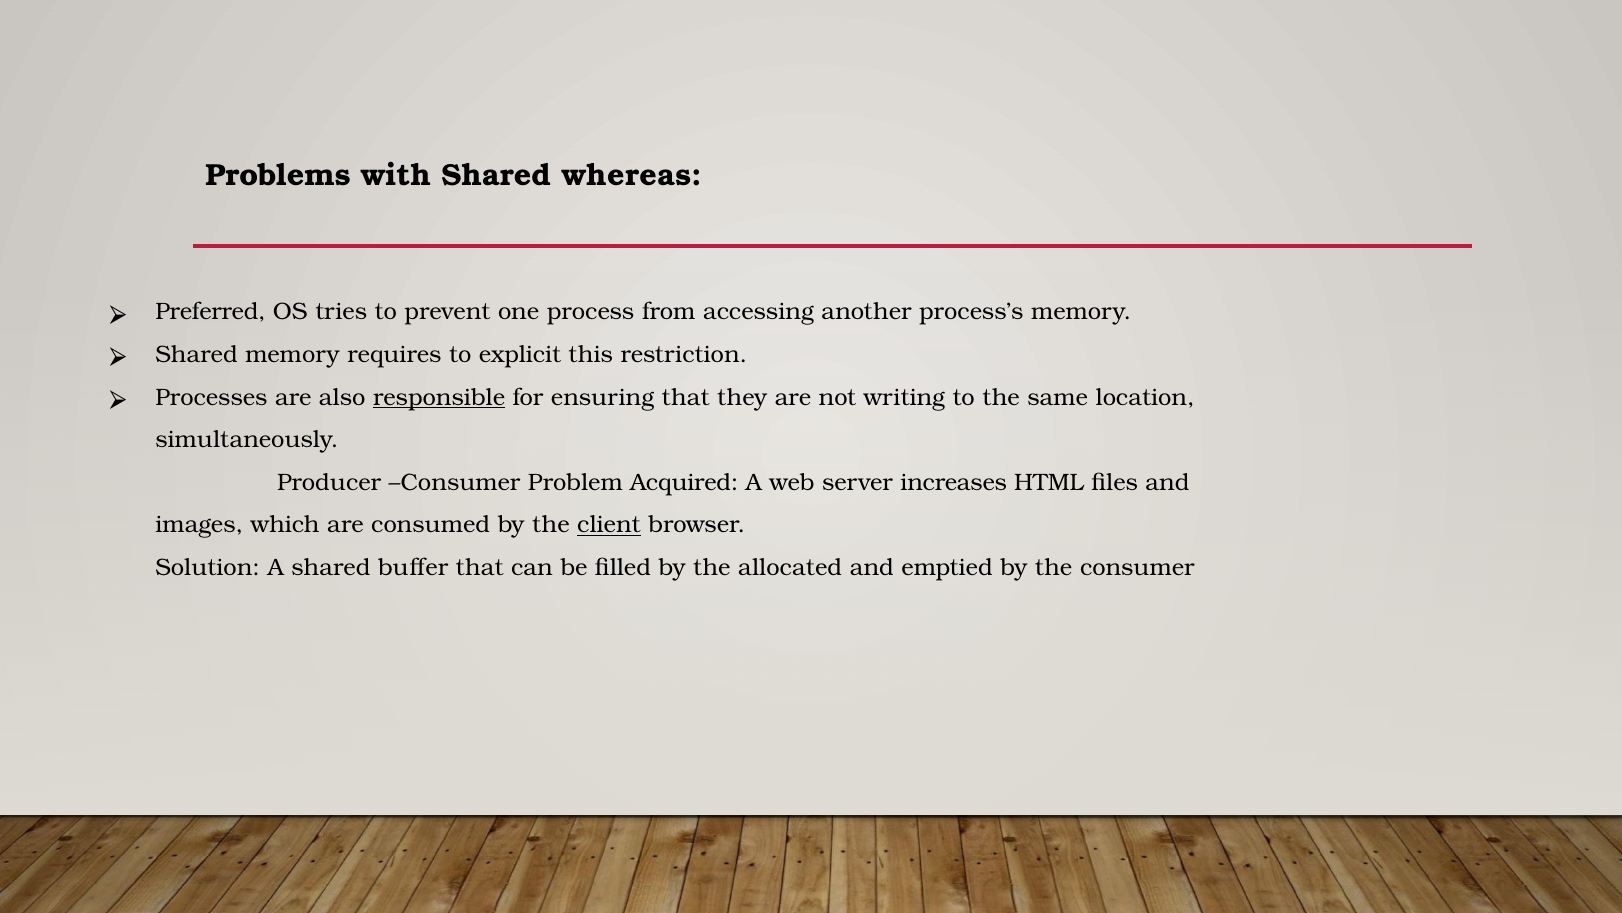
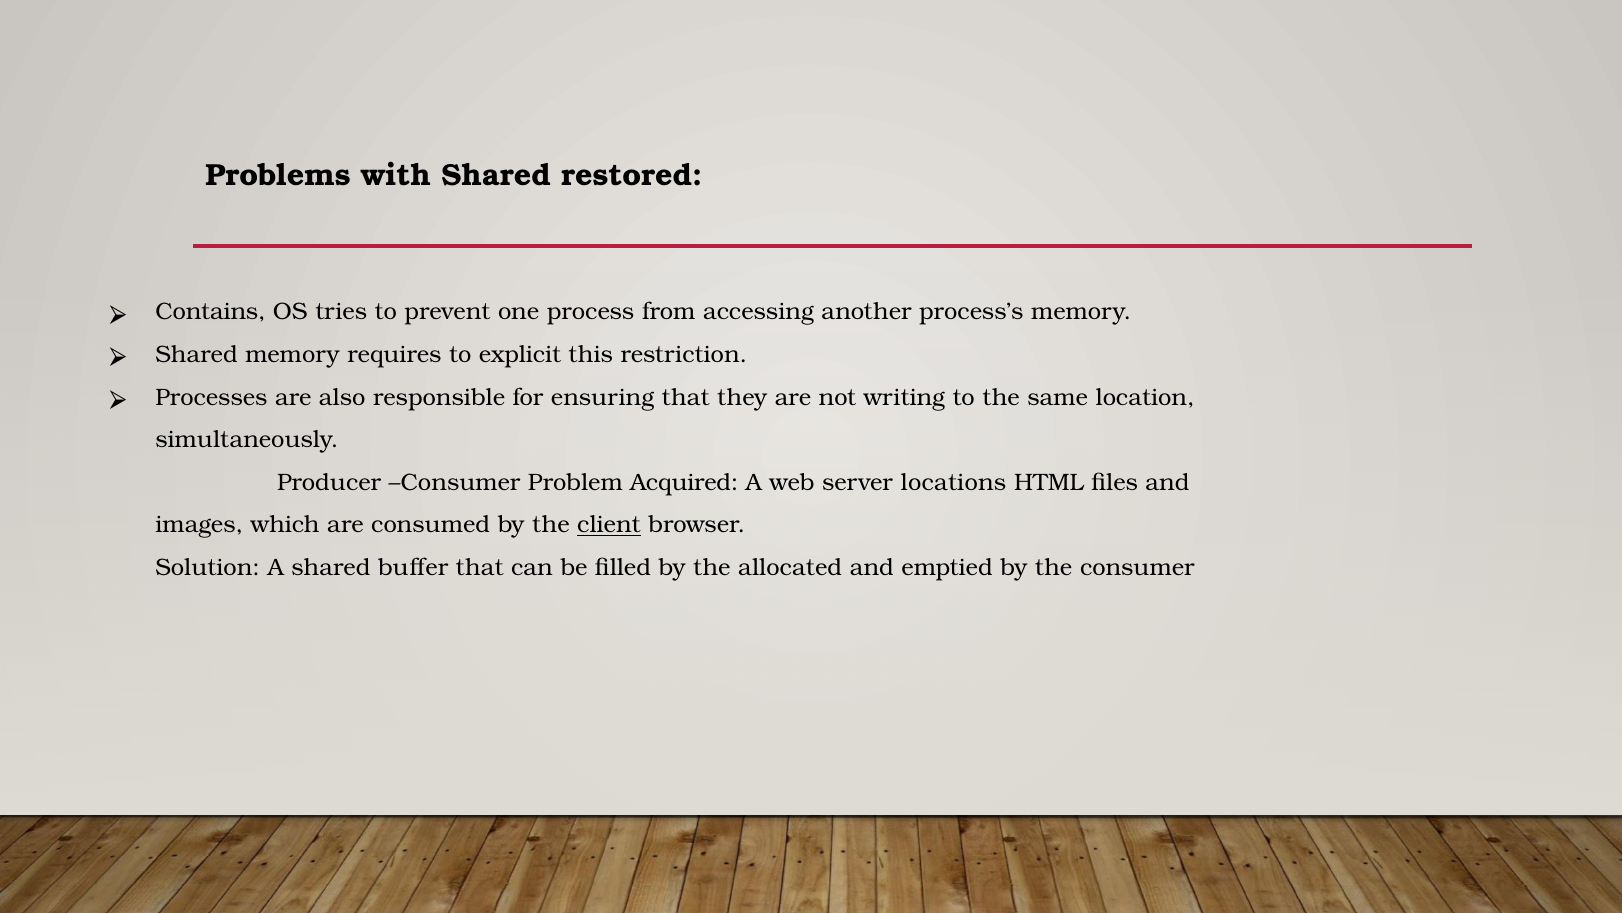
whereas: whereas -> restored (632, 175)
Preferred: Preferred -> Contains (211, 312)
responsible underline: present -> none (439, 397)
increases: increases -> locations (953, 482)
